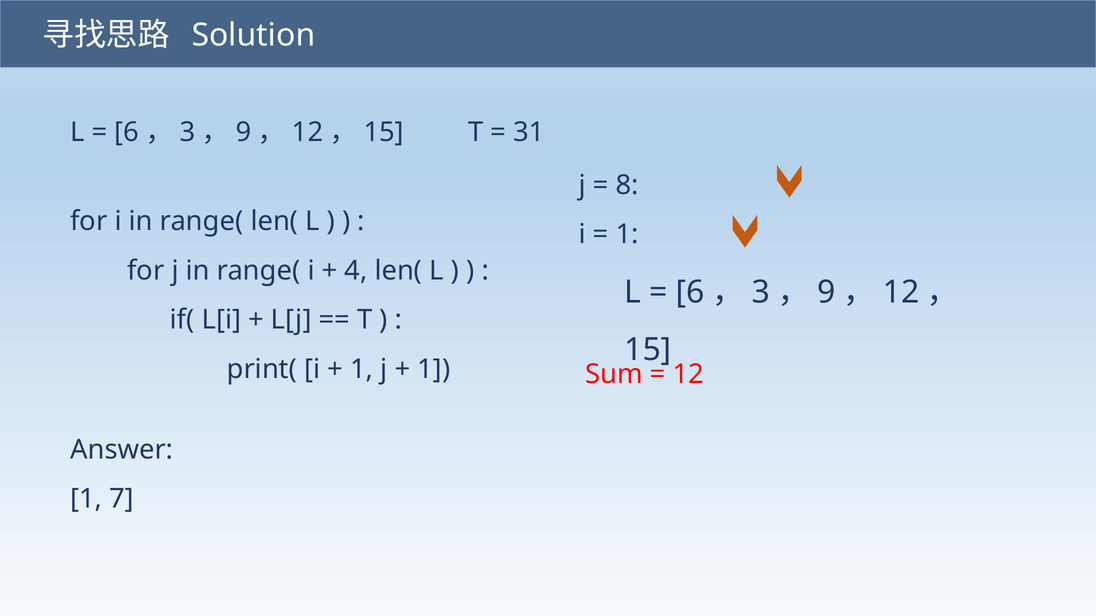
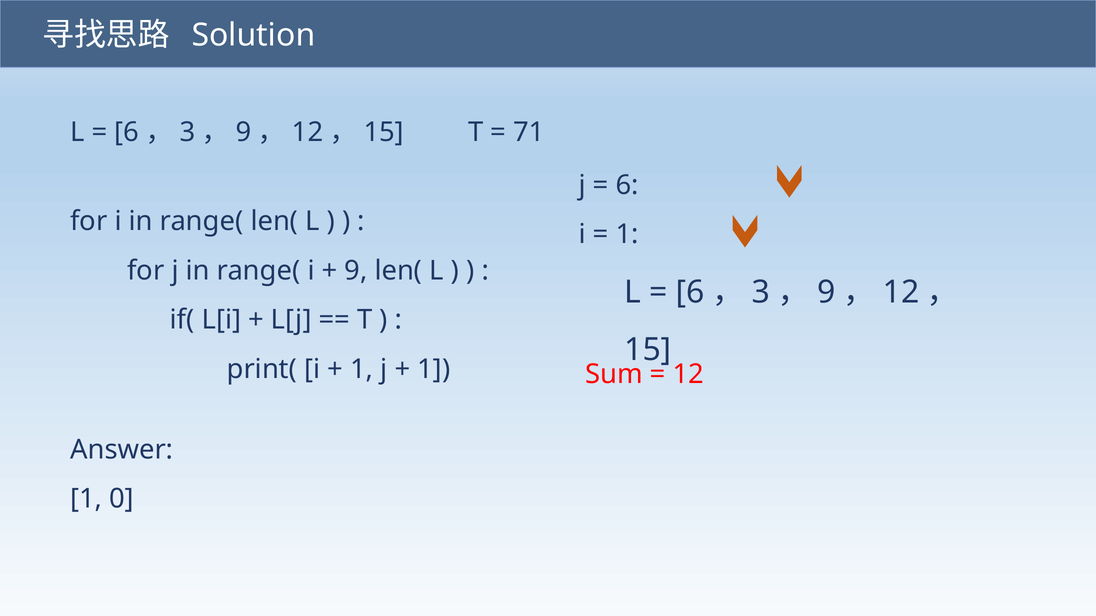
31: 31 -> 71 (529, 132)
8: 8 -> 6 (627, 185)
4: 4 -> 9 (356, 271)
7: 7 -> 0 (122, 499)
